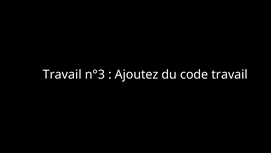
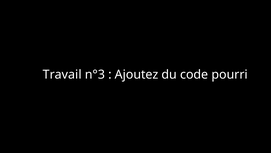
code travail: travail -> pourri (230, 74)
